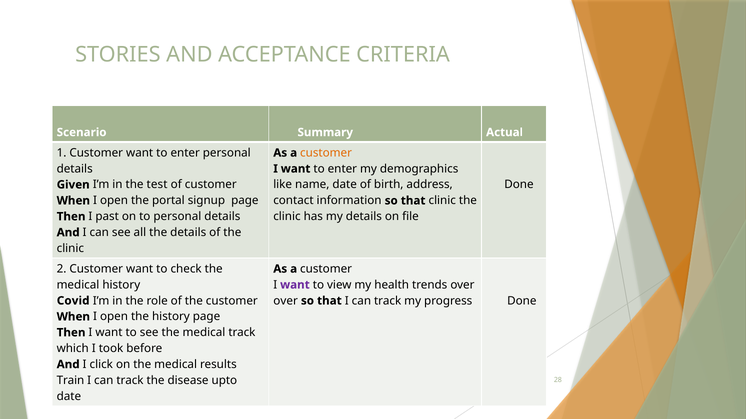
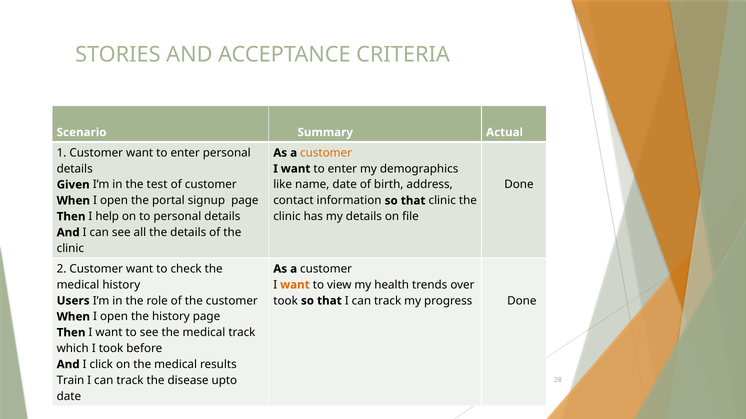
past: past -> help (107, 217)
want colour: purple -> orange (295, 285)
over: over -> took (286, 301)
Covid: Covid -> Users (73, 301)
